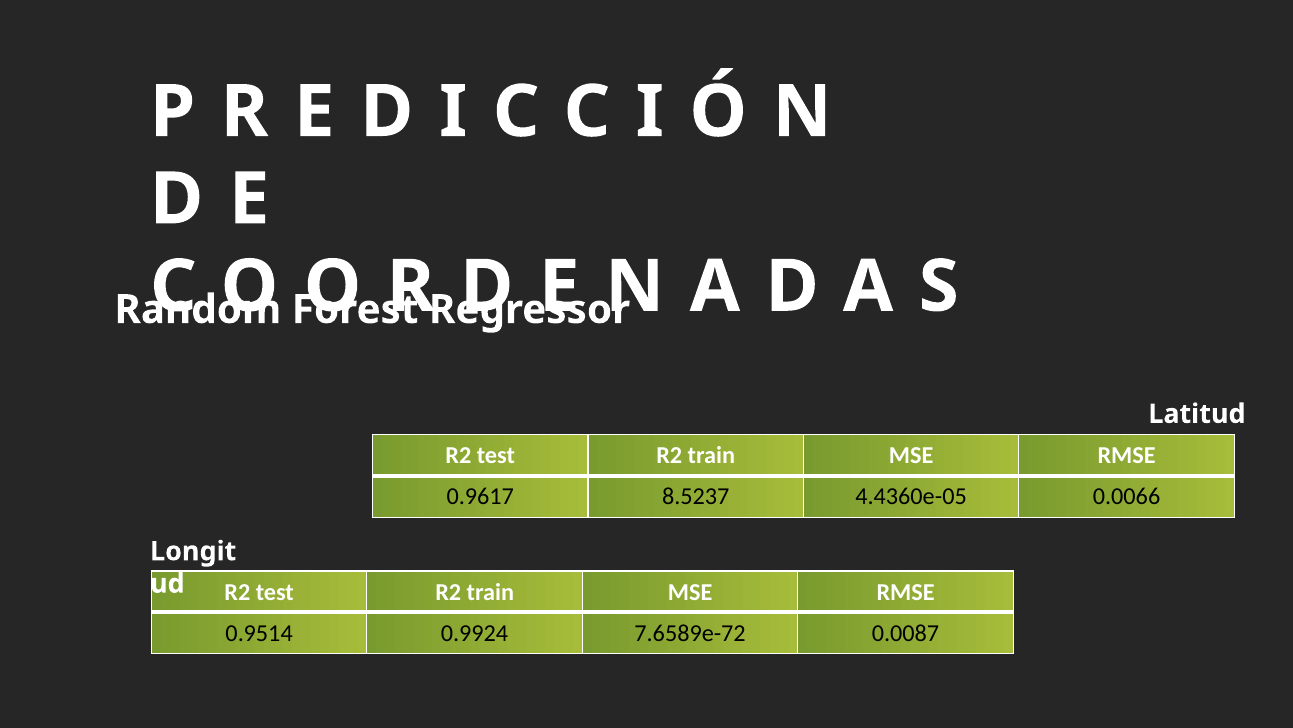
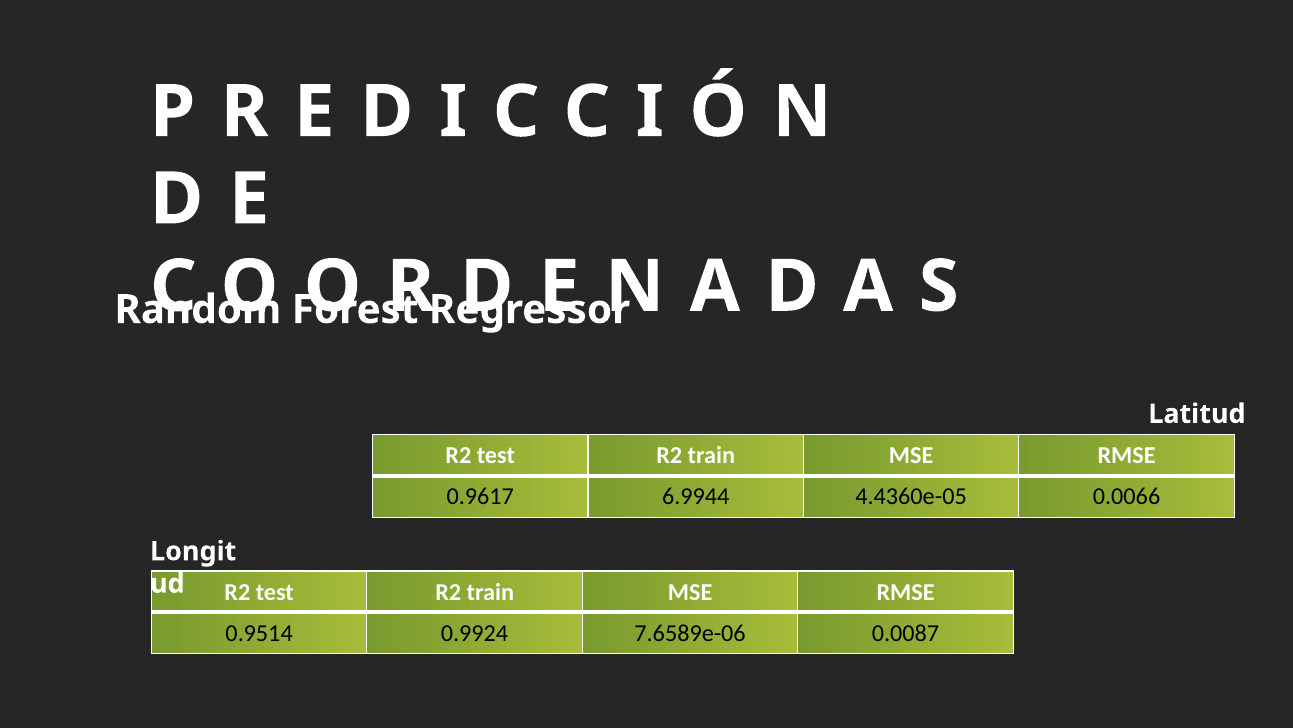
8.5237: 8.5237 -> 6.9944 (696, 496)
7.6589e-72: 7.6589e-72 -> 7.6589e-06 (690, 633)
